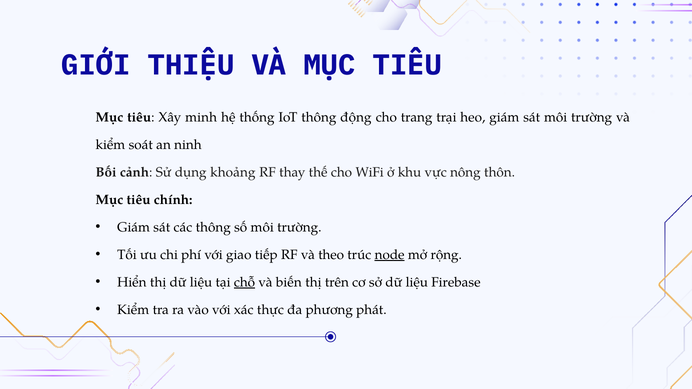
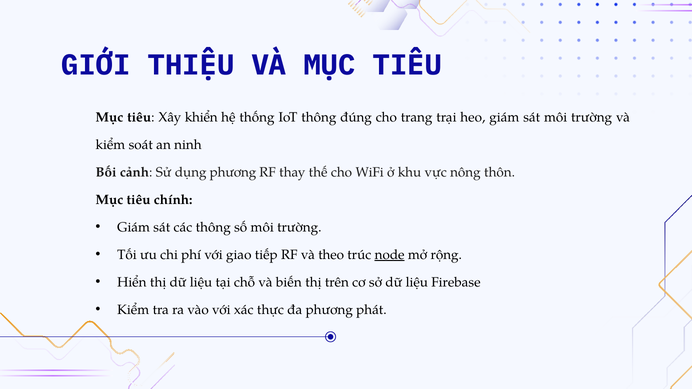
minh: minh -> khiển (201, 118)
động: động -> đúng (356, 118)
dụng khoảng: khoảng -> phương (233, 172)
chỗ underline: present -> none (245, 282)
